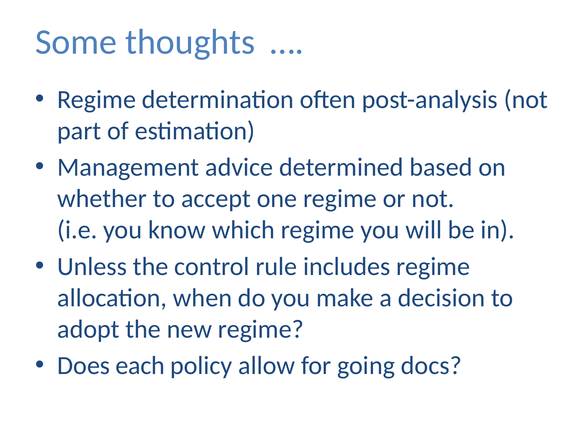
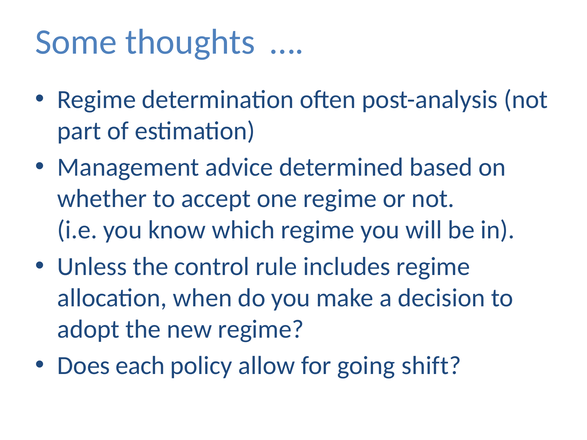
docs: docs -> shift (431, 366)
